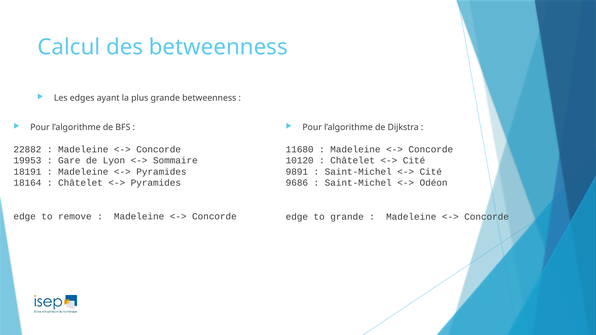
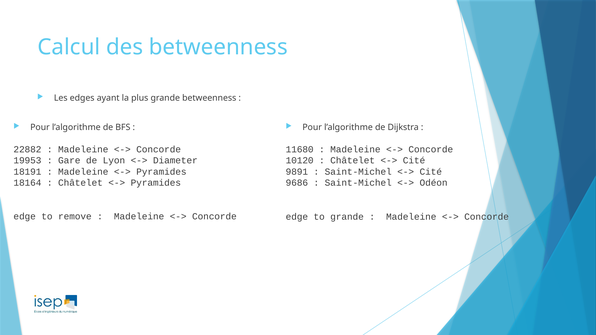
Sommaire: Sommaire -> Diameter (175, 161)
